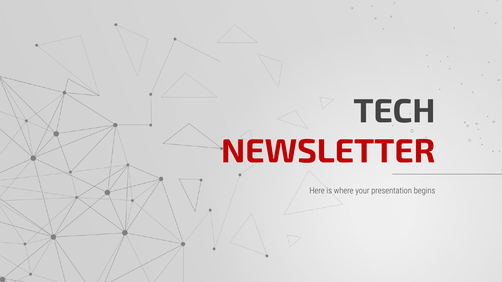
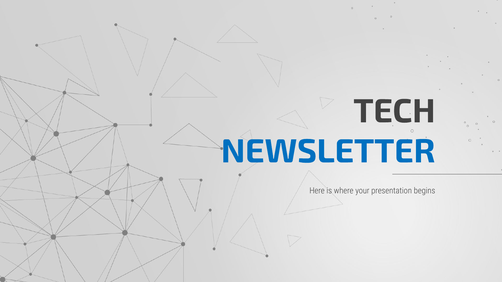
NEWSLETTER colour: red -> blue (328, 152)
